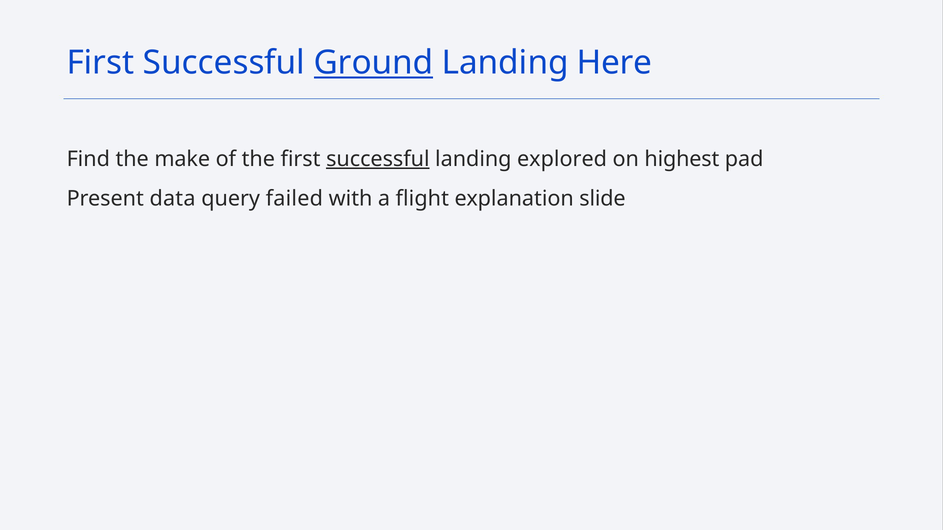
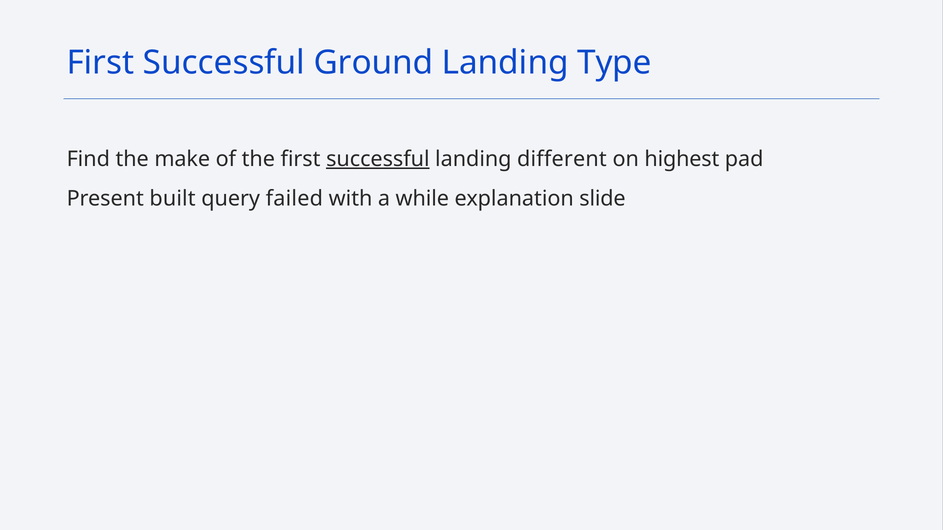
Ground underline: present -> none (373, 63)
Here: Here -> Type (614, 63)
explored: explored -> different (562, 159)
data: data -> built (173, 199)
flight: flight -> while (422, 199)
